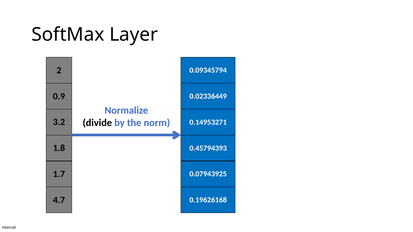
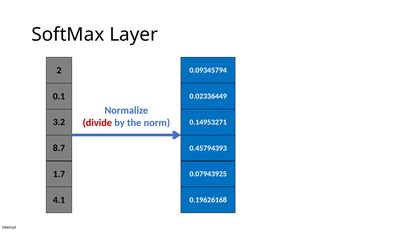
0.9: 0.9 -> 0.1 (59, 96)
divide colour: black -> red (97, 123)
1.8: 1.8 -> 8.7 (59, 148)
4.7: 4.7 -> 4.1 (59, 200)
